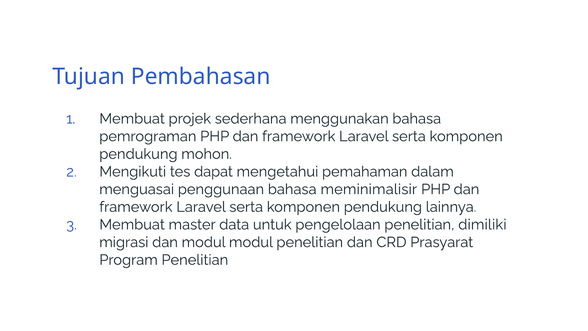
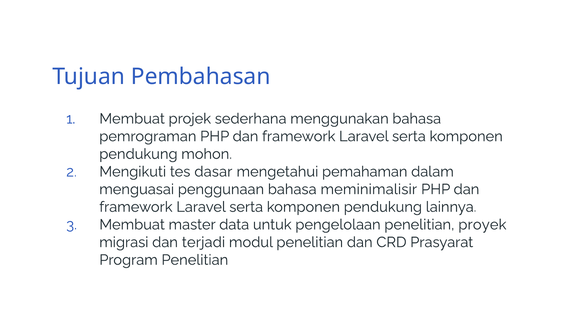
dapat: dapat -> dasar (213, 172)
dimiliki: dimiliki -> proyek (482, 224)
dan modul: modul -> terjadi (204, 242)
